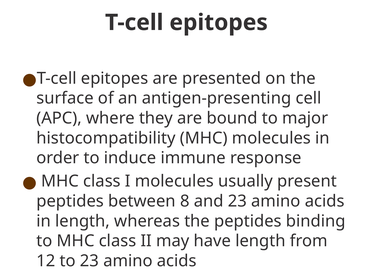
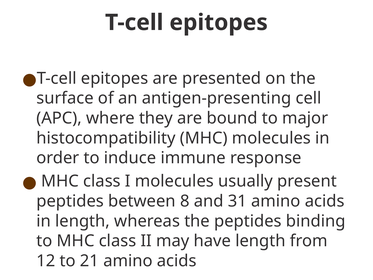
and 23: 23 -> 31 (237, 201)
to 23: 23 -> 21 (89, 261)
